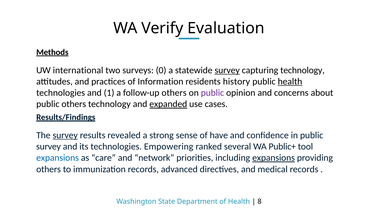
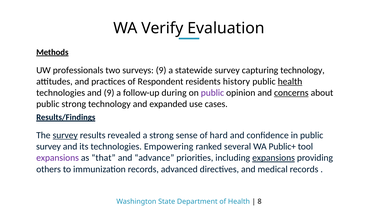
international: international -> professionals (78, 70)
surveys 0: 0 -> 9 (161, 70)
survey underline: present -> none (227, 70)
Information: Information -> Respondent (161, 82)
and 1: 1 -> 9 (109, 93)
follow-up others: others -> during (174, 93)
concerns underline: none -> present (291, 93)
public others: others -> strong (74, 104)
expanded underline: present -> none (168, 104)
have: have -> hard (219, 136)
expansions colour: blue -> purple (58, 158)
care: care -> that (103, 158)
network: network -> advance (154, 158)
